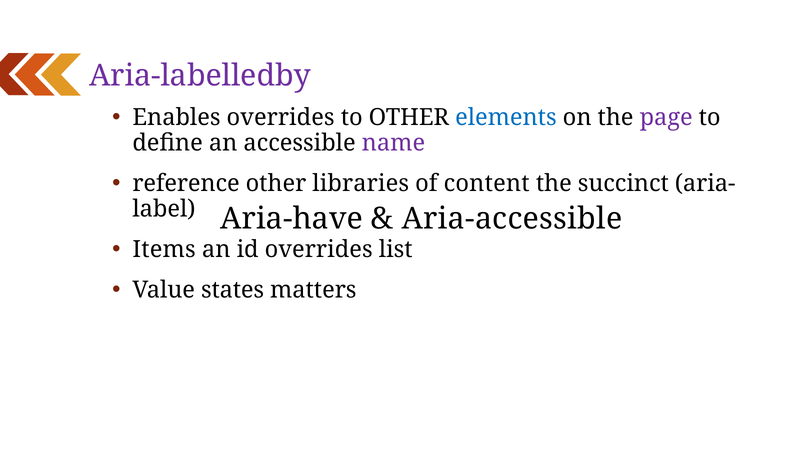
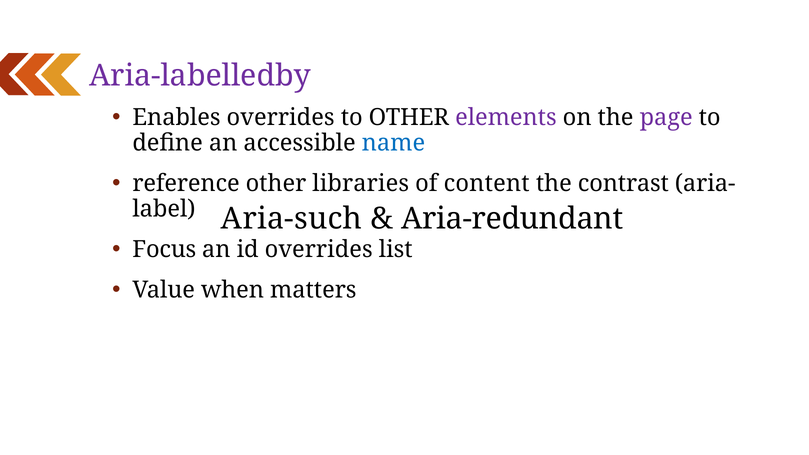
elements colour: blue -> purple (506, 117)
name colour: purple -> blue (393, 143)
succinct: succinct -> contrast (623, 183)
Aria-have: Aria-have -> Aria-such (292, 219)
Aria-accessible: Aria-accessible -> Aria-redundant (512, 219)
Items: Items -> Focus (164, 250)
states: states -> when (233, 290)
